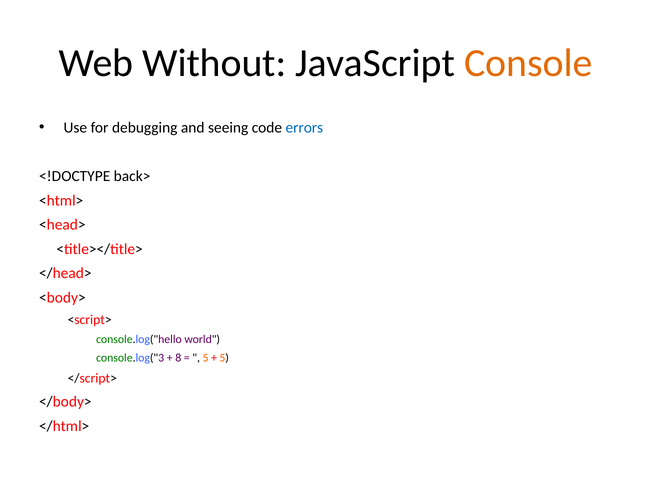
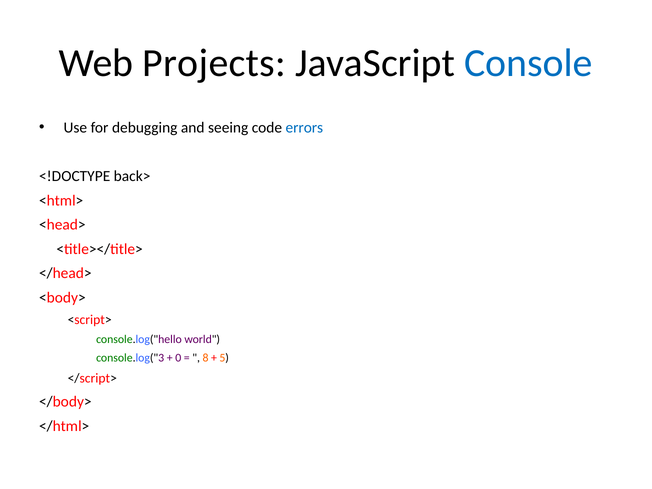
Without: Without -> Projects (214, 63)
Console colour: orange -> blue (528, 63)
8: 8 -> 0 (178, 358)
5: 5 -> 8 (206, 358)
